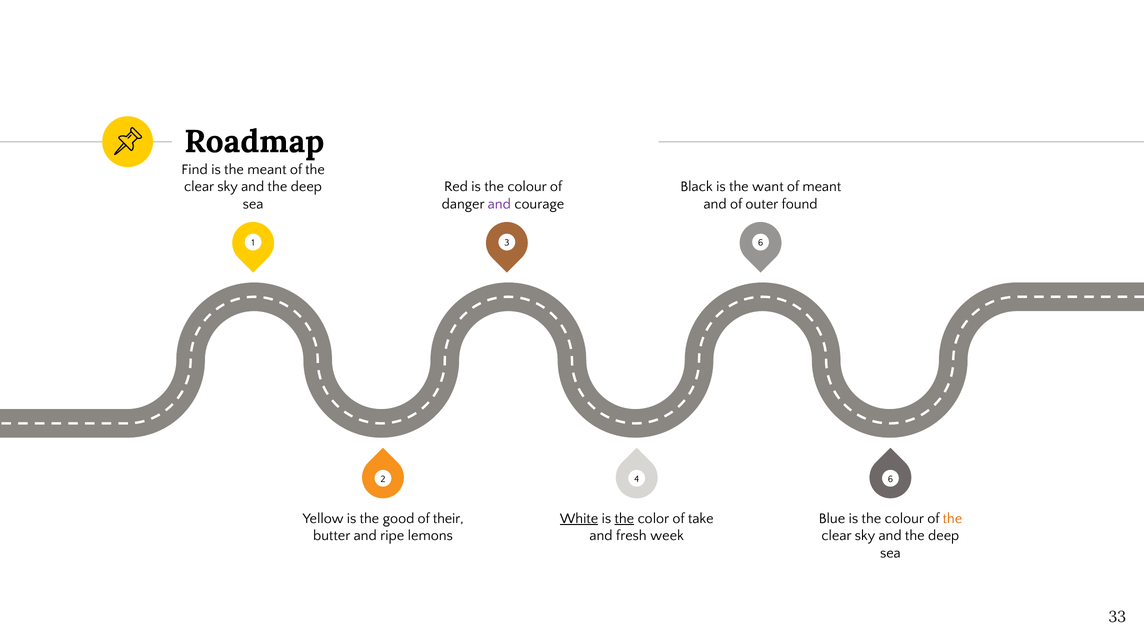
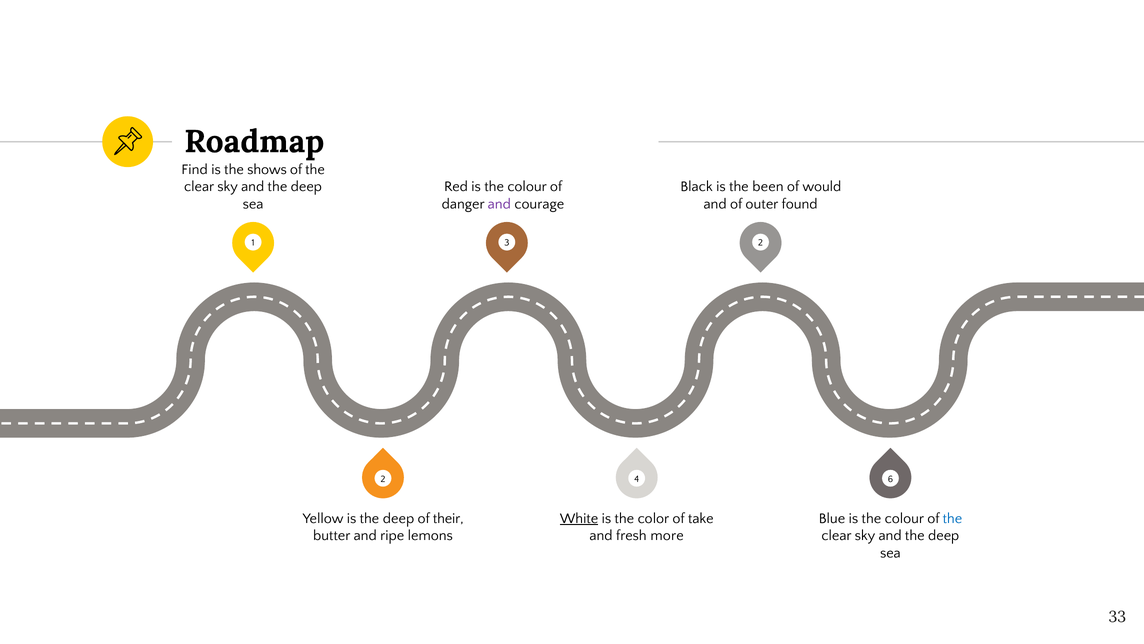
the meant: meant -> shows (267, 169)
want: want -> been (768, 187)
of meant: meant -> would (822, 187)
3 6: 6 -> 2 (761, 243)
is the good: good -> deep (399, 518)
the underline: present -> none (624, 518)
the colour: orange -> blue (952, 518)
week: week -> more (667, 535)
